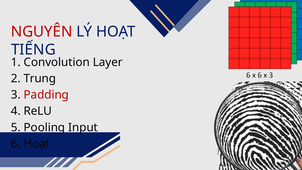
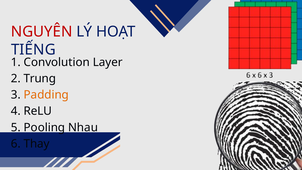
Padding colour: red -> orange (46, 95)
Input: Input -> Nhau (83, 127)
6 Hoạt: Hoạt -> Thay (37, 144)
